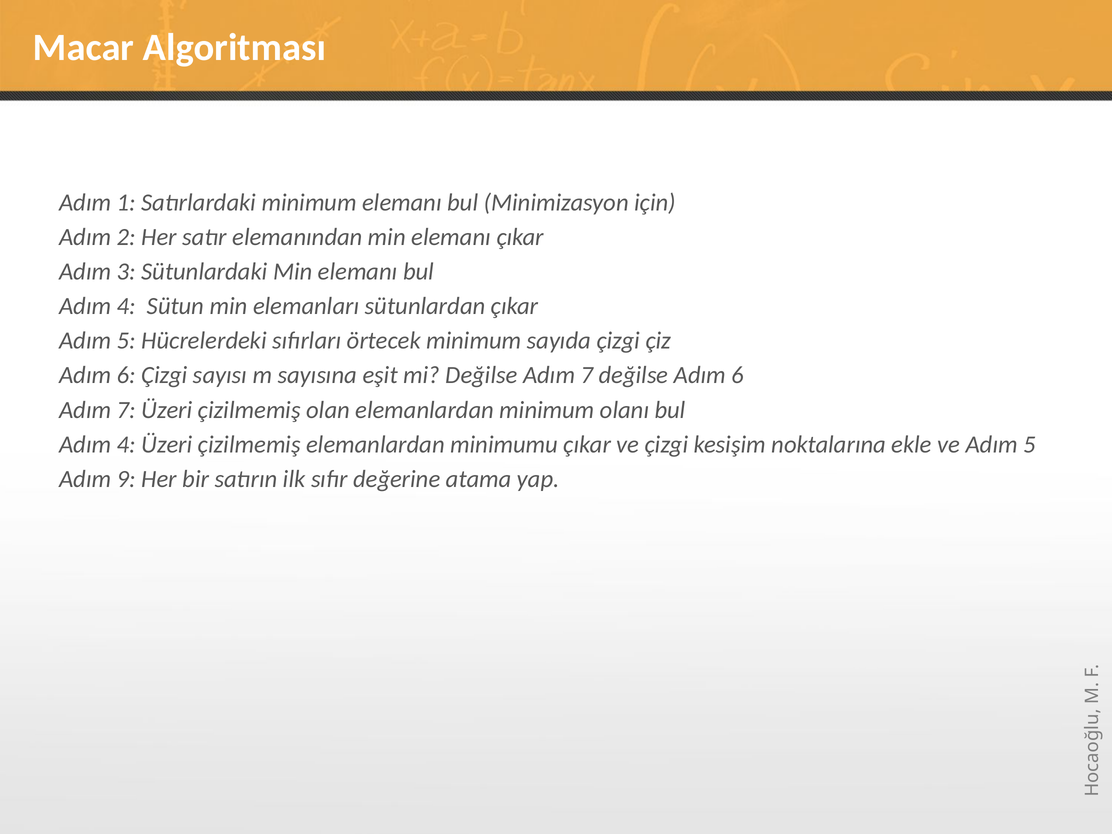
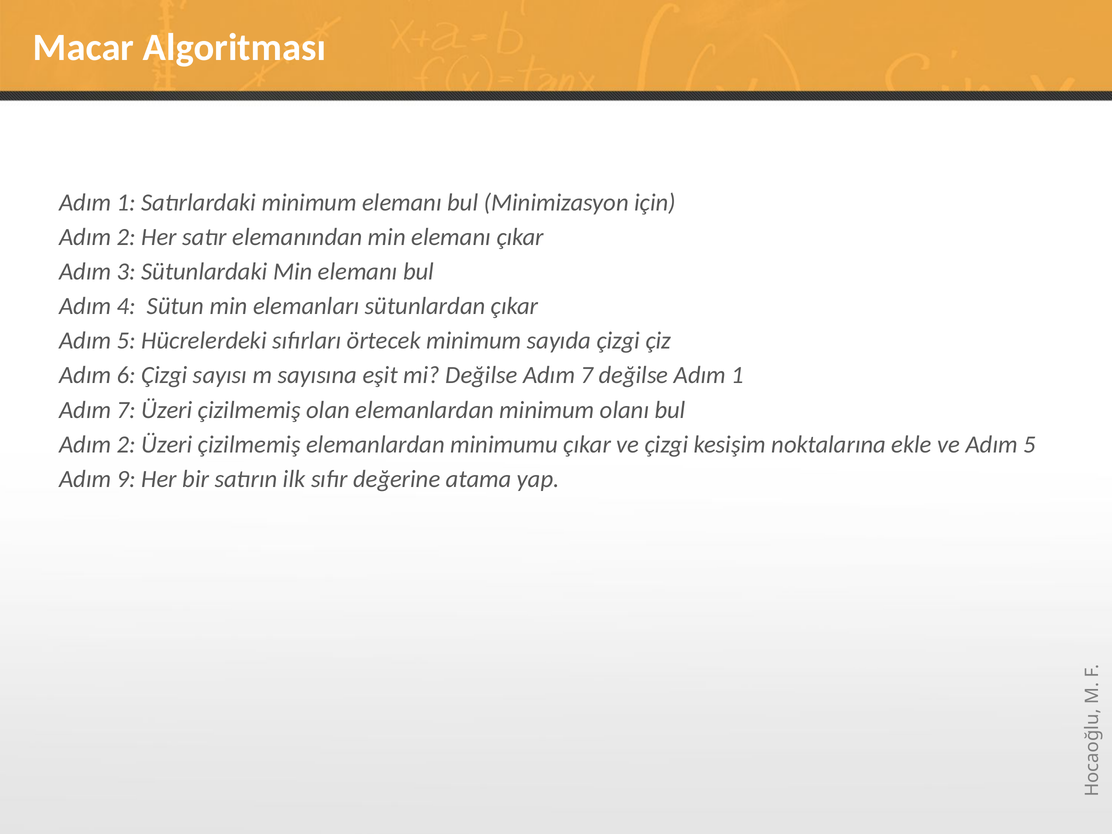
değilse Adım 6: 6 -> 1 (738, 375)
4: 4 -> 2 (126, 444)
